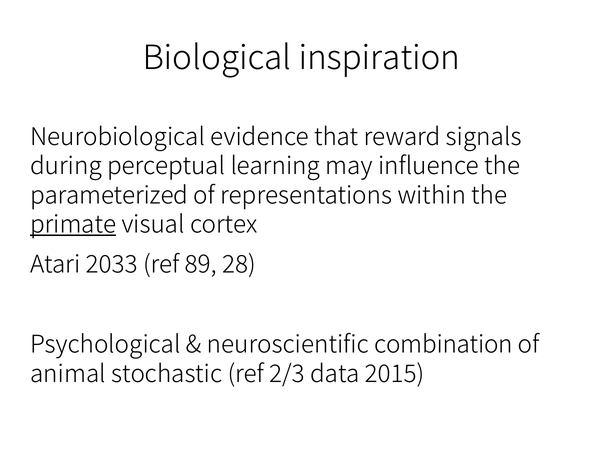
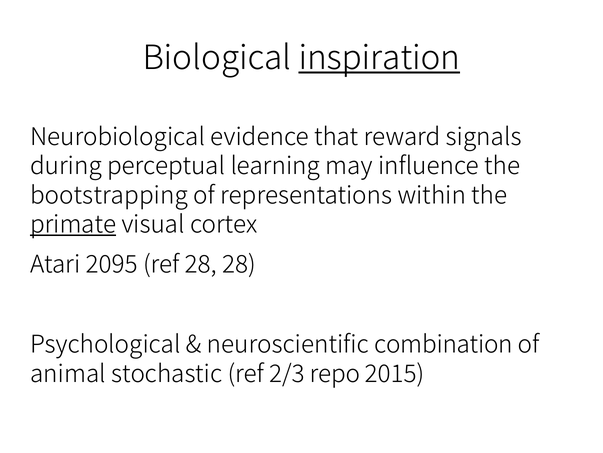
inspiration underline: none -> present (379, 58)
parameterized: parameterized -> bootstrapping (109, 195)
2033: 2033 -> 2095 (112, 264)
ref 89: 89 -> 28 (201, 264)
data: data -> repo (335, 373)
